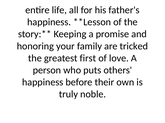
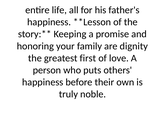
tricked: tricked -> dignity (134, 46)
